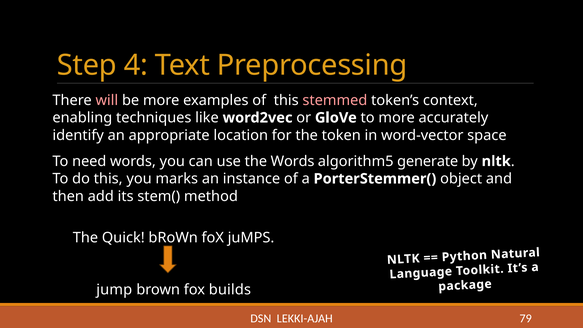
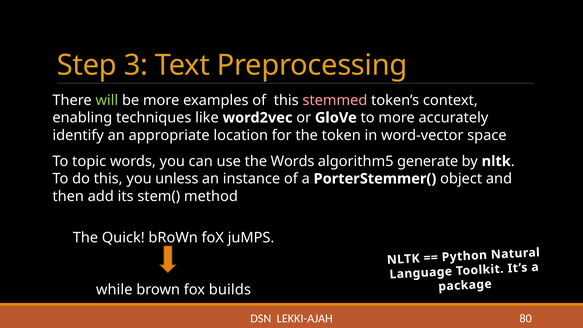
4: 4 -> 3 (136, 65)
will colour: pink -> light green (107, 100)
need: need -> topic (89, 161)
marks: marks -> unless (177, 179)
jump: jump -> while (114, 289)
79: 79 -> 80 (526, 318)
